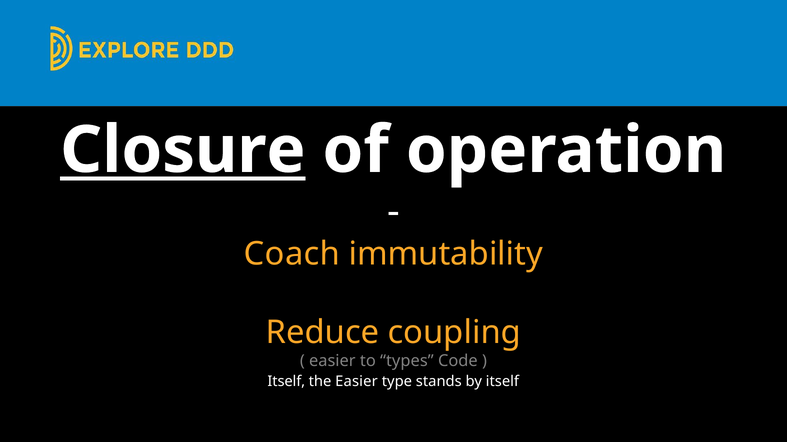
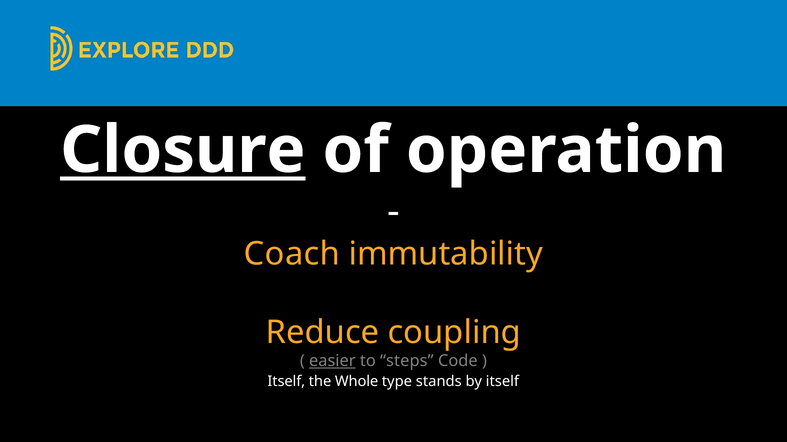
easier underline: none -> present (332, 361)
types: types -> steps (407, 361)
the Easier: Easier -> Whole (357, 382)
